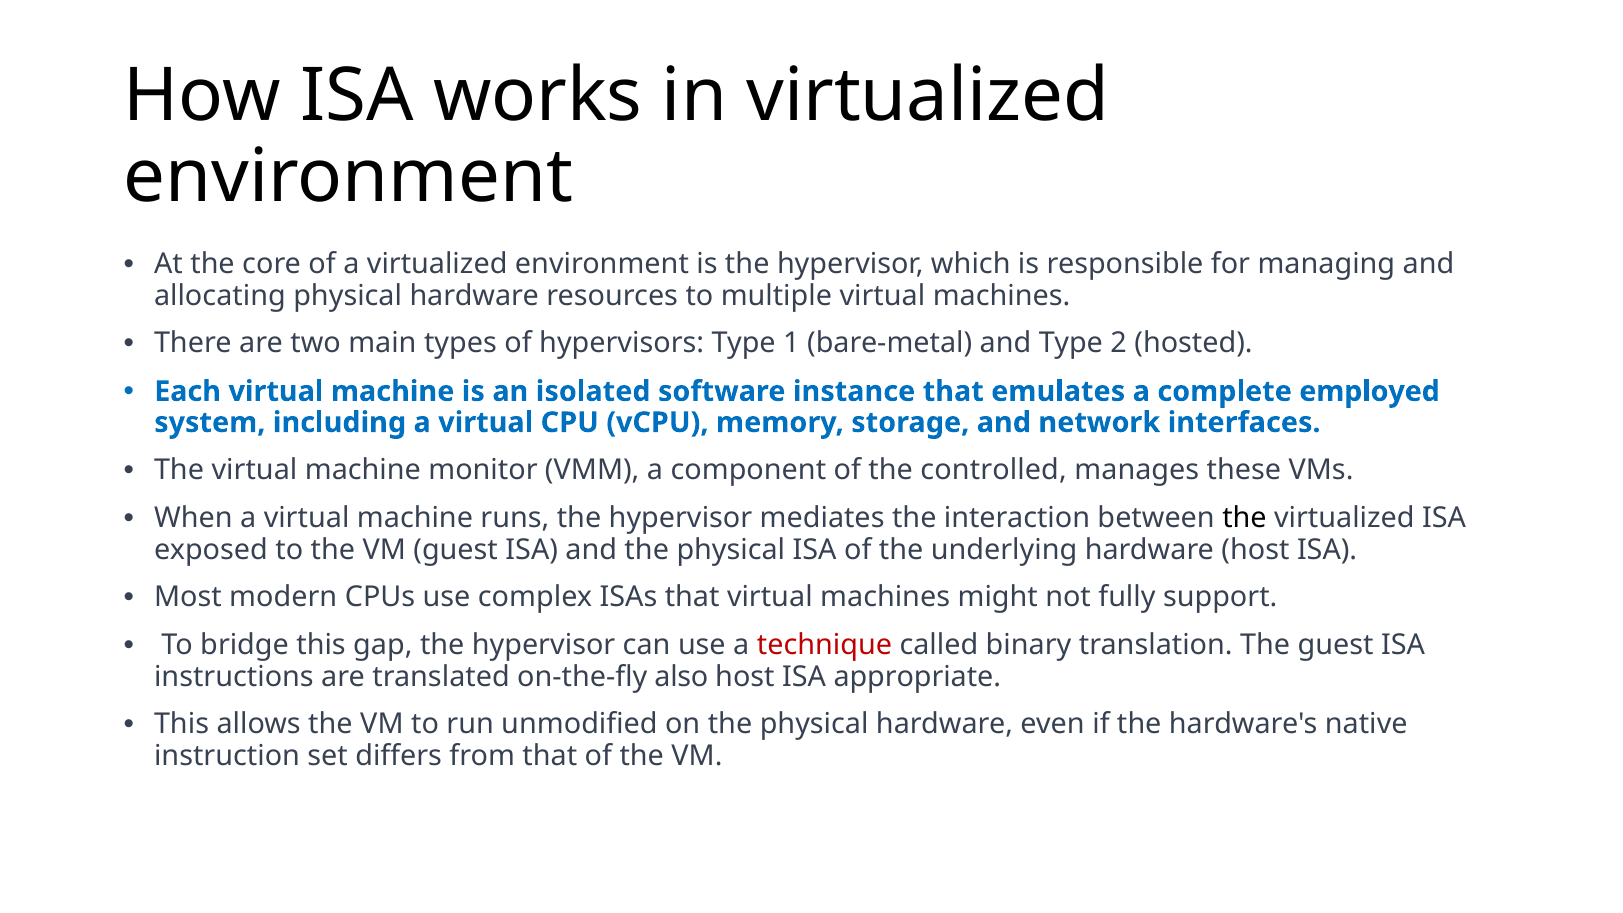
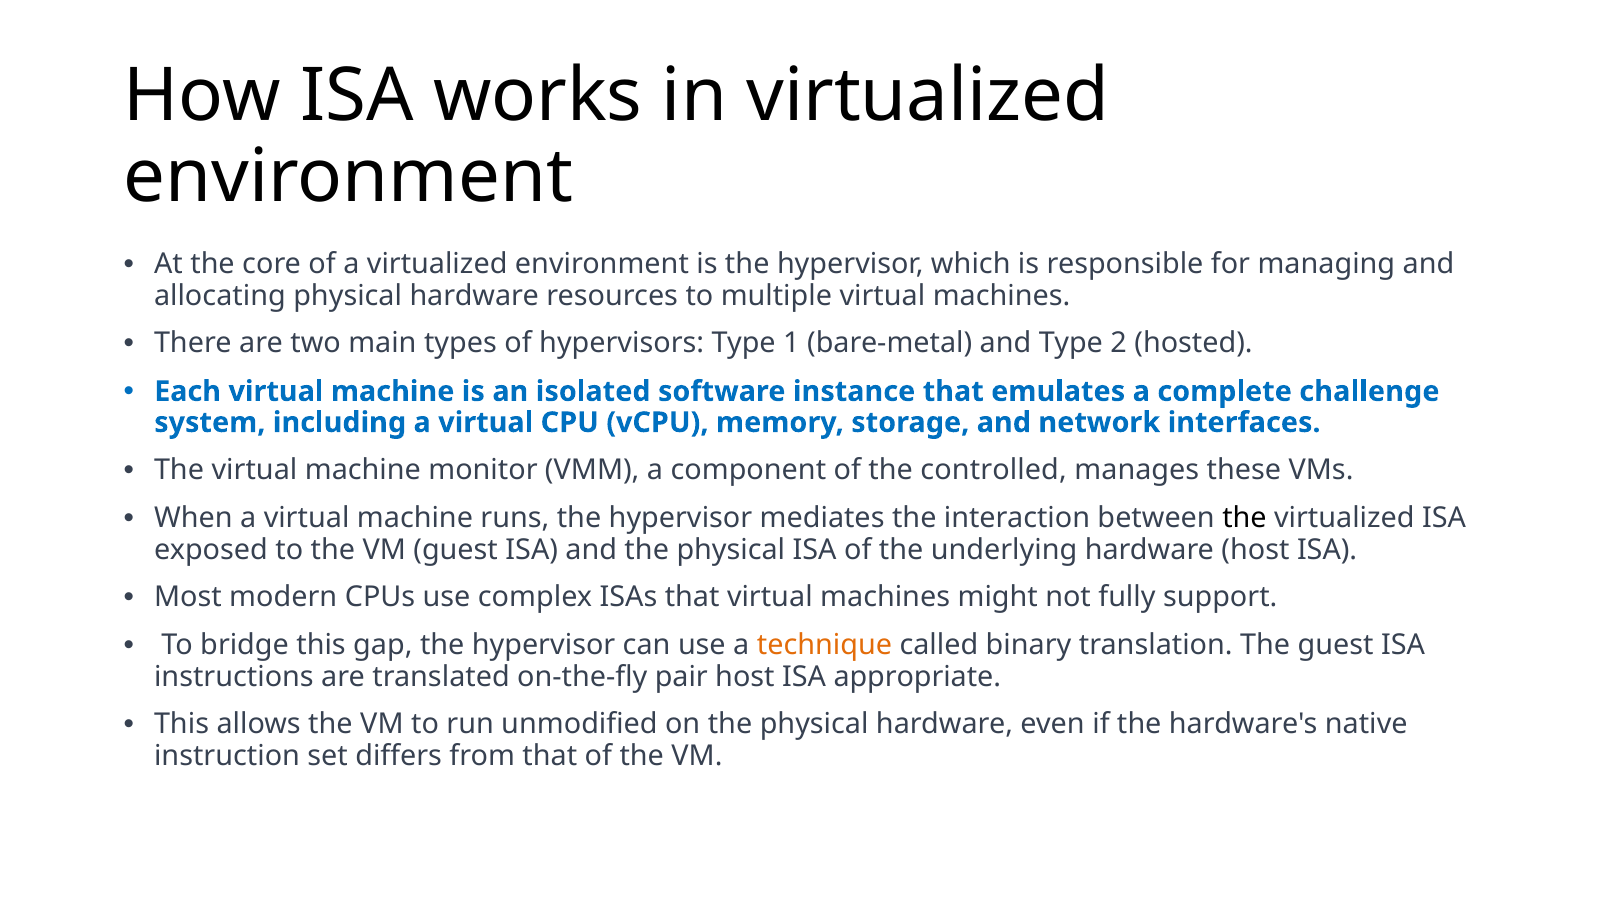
employed: employed -> challenge (1369, 391)
technique colour: red -> orange (824, 645)
also: also -> pair (681, 676)
